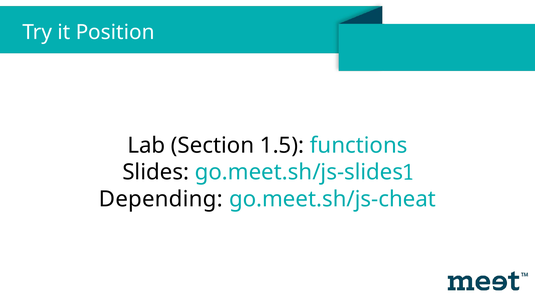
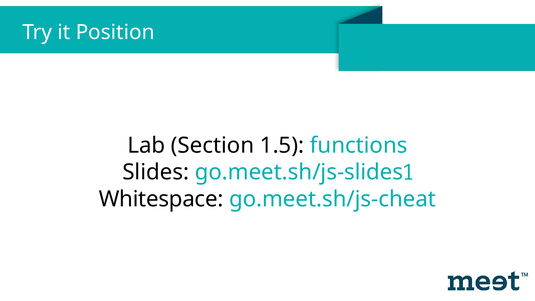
Depending: Depending -> Whitespace (161, 199)
